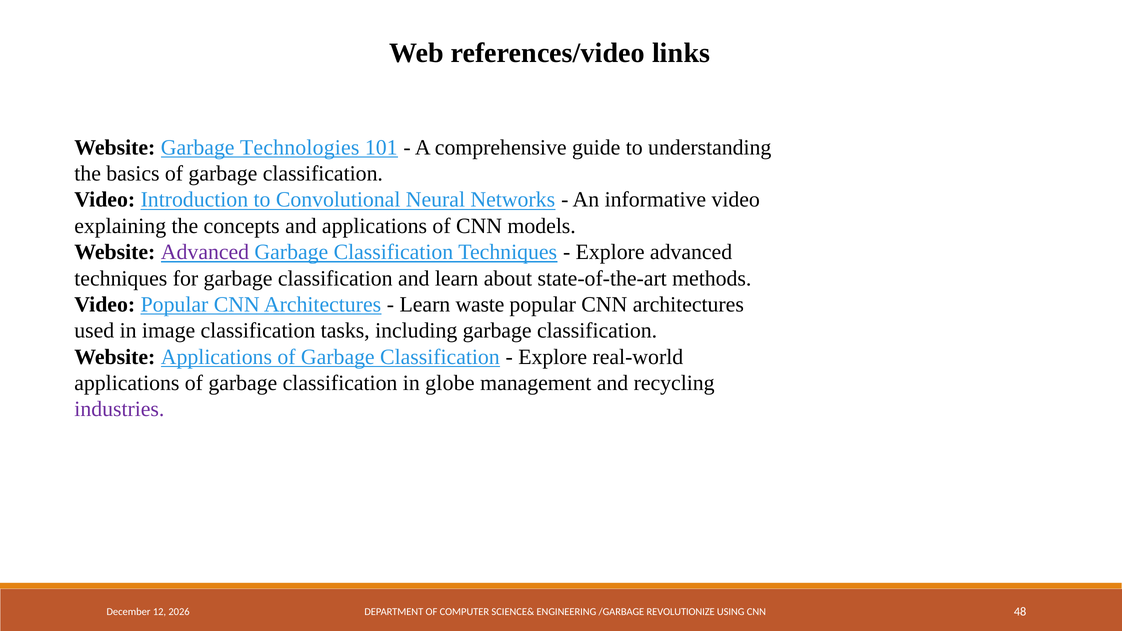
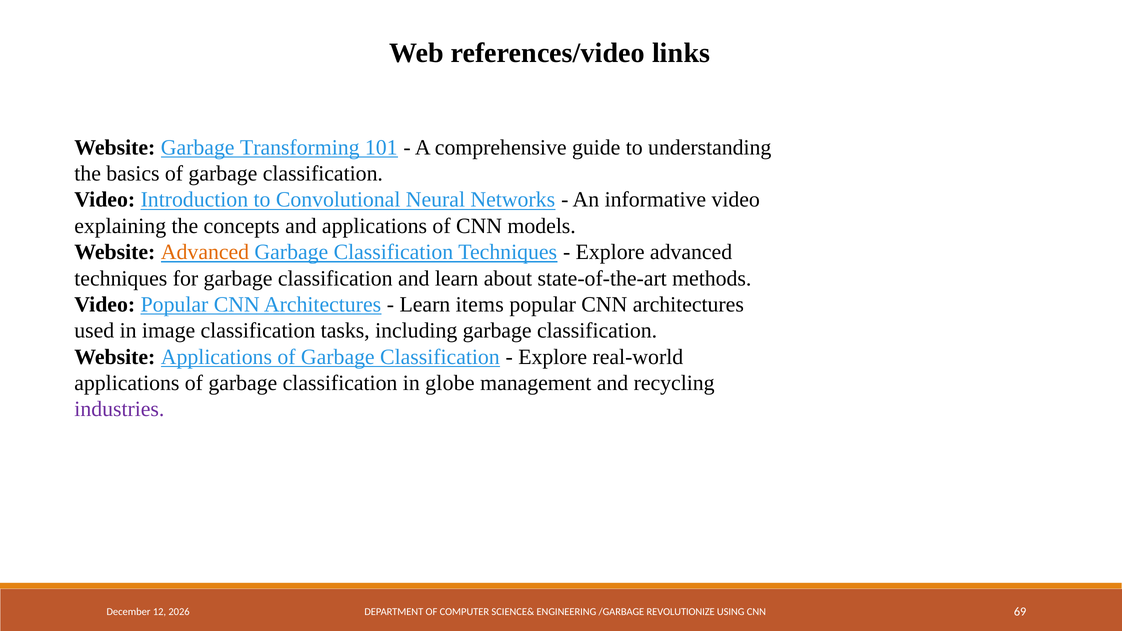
Technologies: Technologies -> Transforming (300, 147)
Advanced colour: purple -> orange (205, 252)
waste: waste -> items (480, 305)
48: 48 -> 69 (1020, 612)
